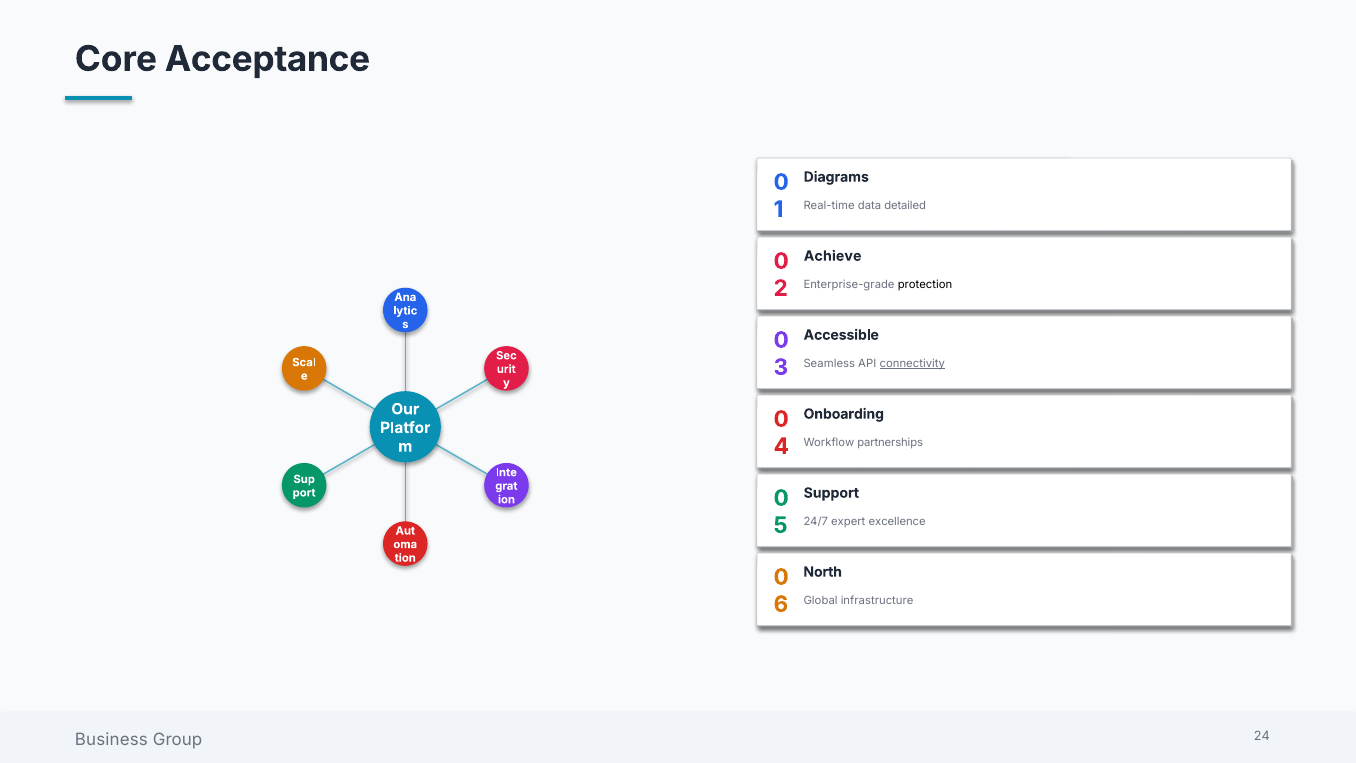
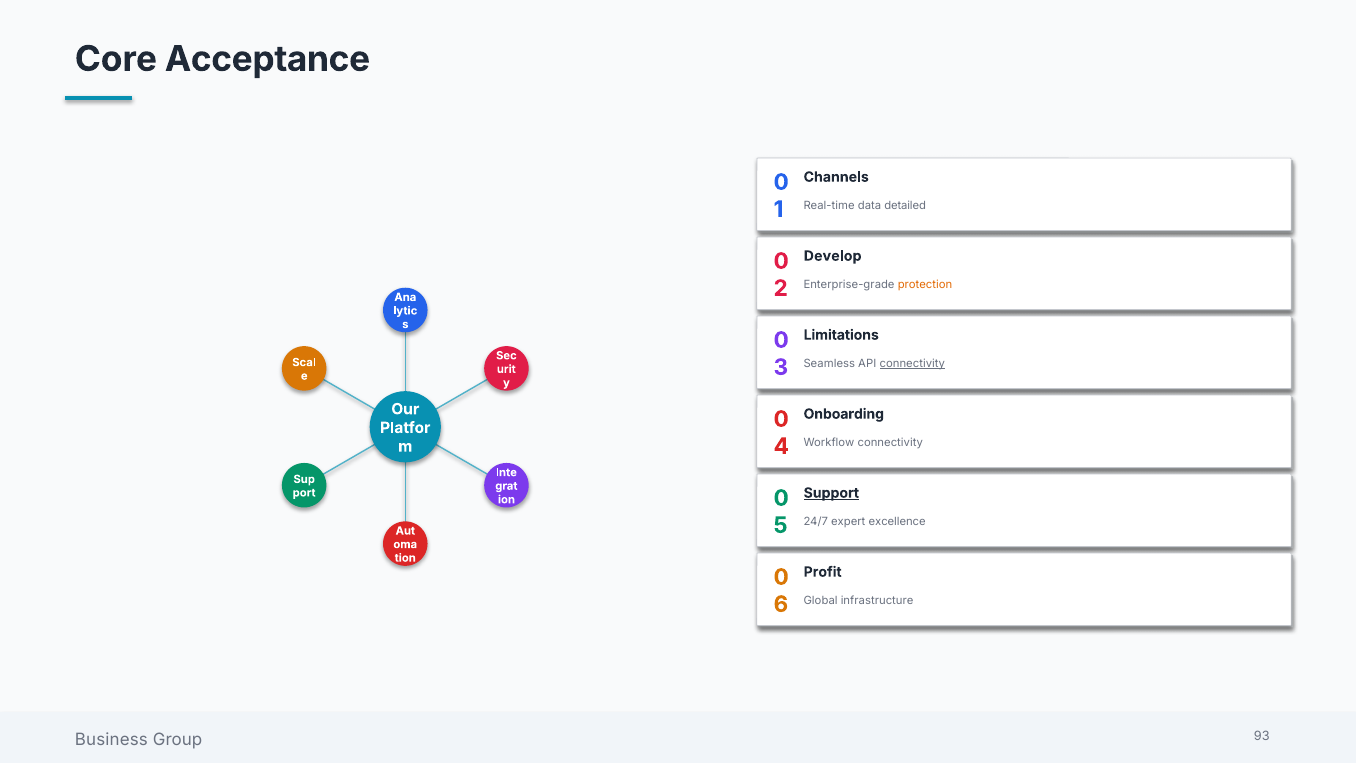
Diagrams: Diagrams -> Channels (836, 177)
Achieve: Achieve -> Develop (833, 256)
protection colour: black -> orange (925, 284)
Accessible: Accessible -> Limitations (841, 335)
Workflow partnerships: partnerships -> connectivity (890, 442)
Support underline: none -> present (831, 493)
North: North -> Profit (823, 572)
24: 24 -> 93 (1262, 737)
